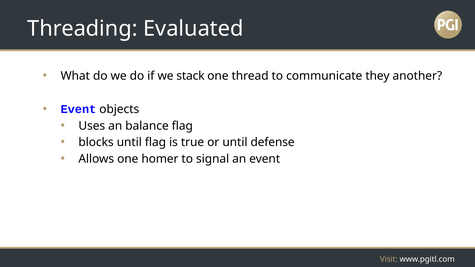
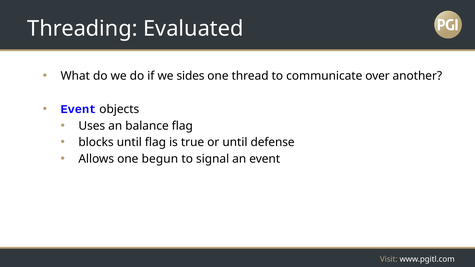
stack: stack -> sides (190, 76)
they: they -> over (377, 76)
homer: homer -> begun (160, 159)
